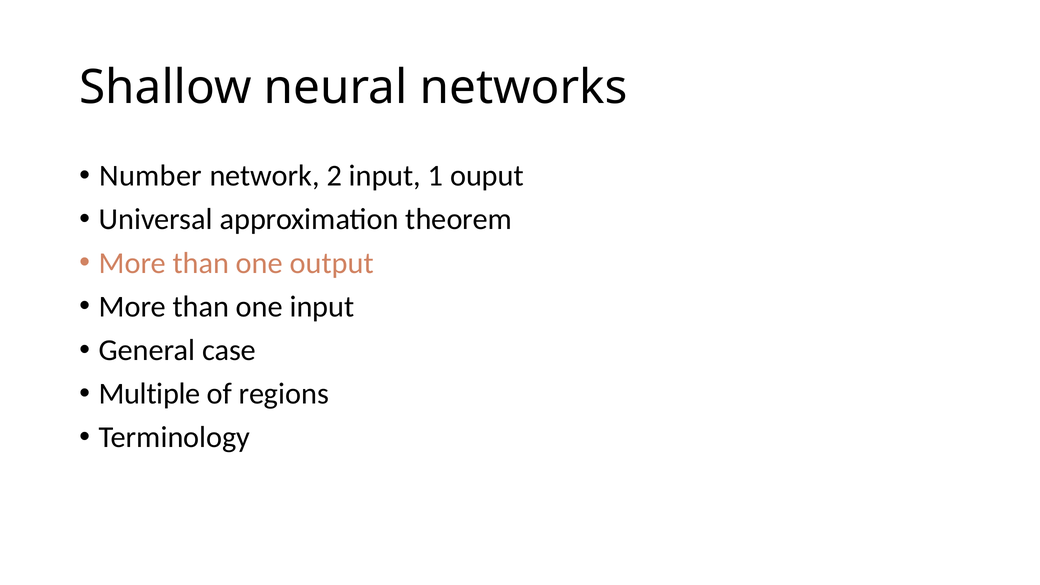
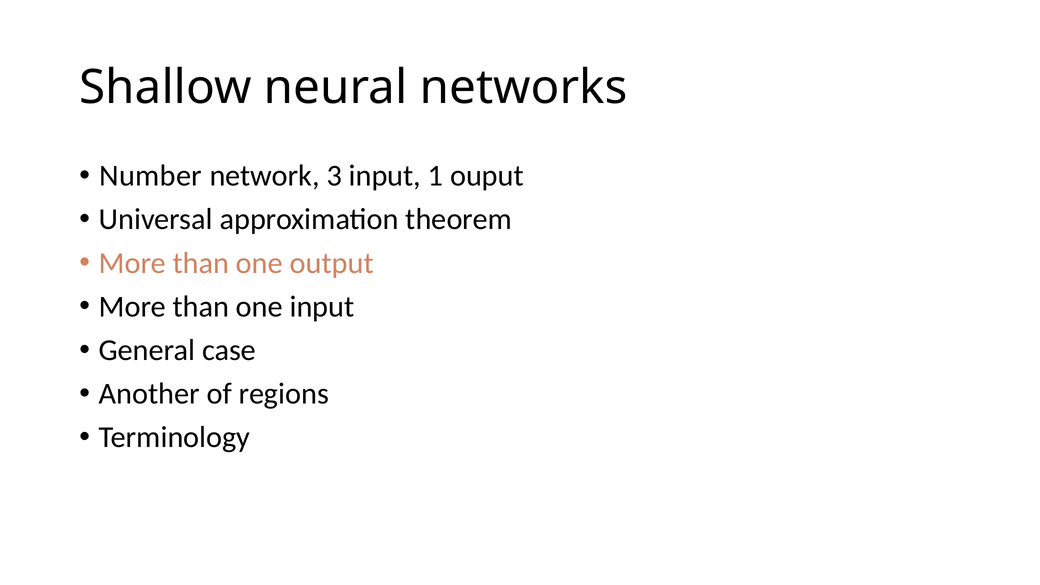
2: 2 -> 3 (334, 176)
Multiple: Multiple -> Another (149, 394)
